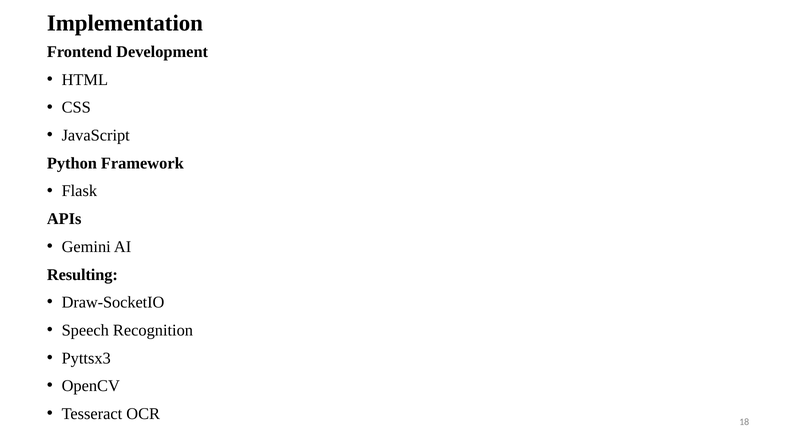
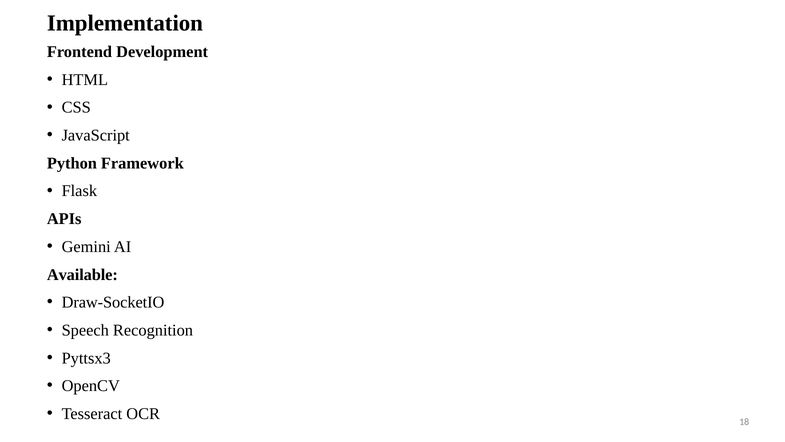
Resulting: Resulting -> Available (82, 274)
